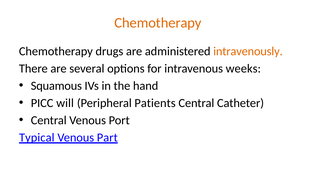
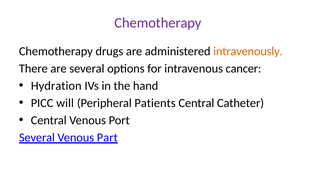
Chemotherapy colour: orange -> purple (158, 23)
weeks: weeks -> cancer (243, 69)
Squamous: Squamous -> Hydration (56, 86)
Typical: Typical -> Several (37, 137)
